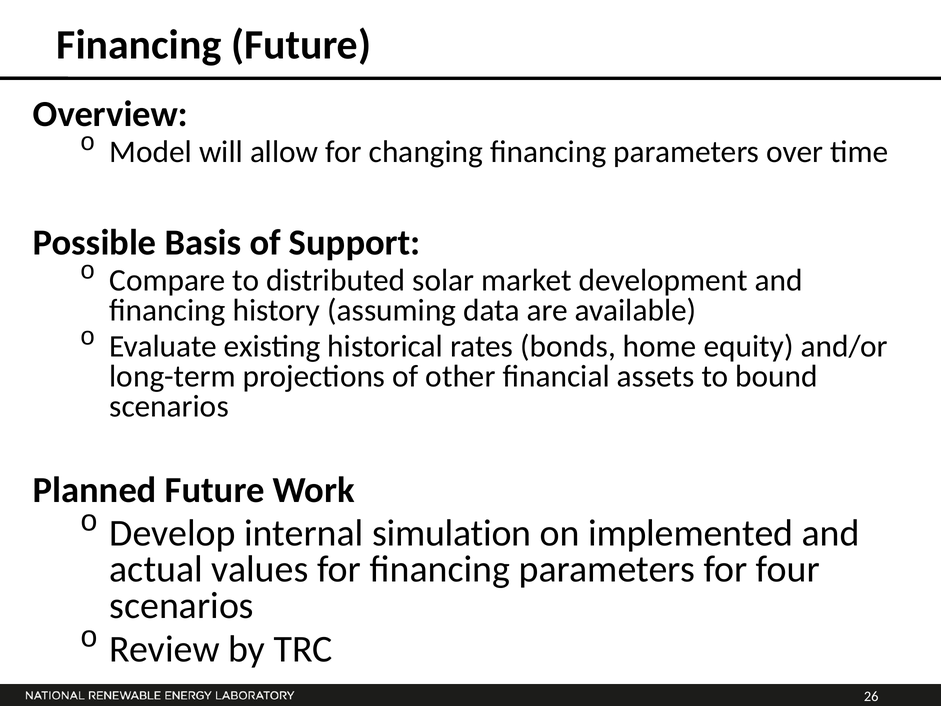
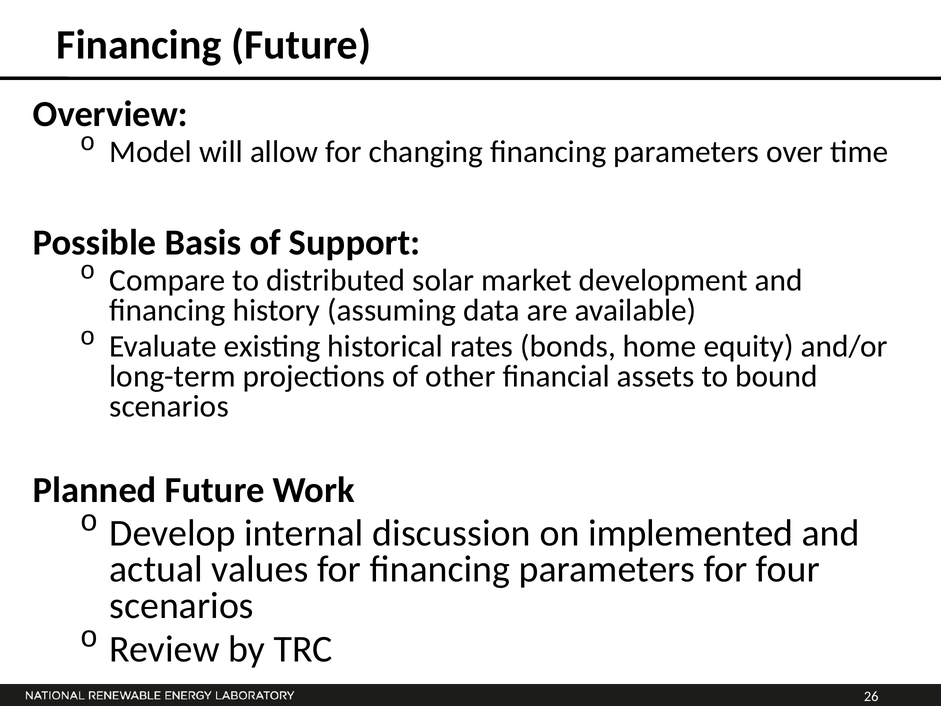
simulation: simulation -> discussion (452, 533)
